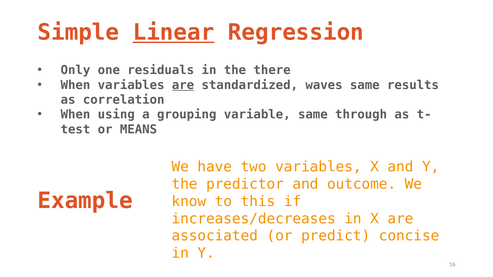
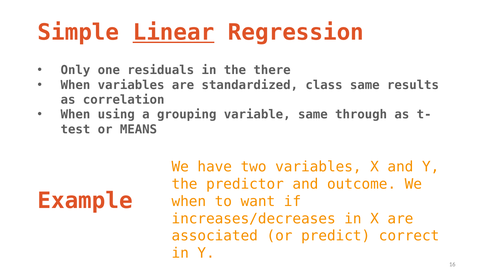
are underline: present -> none (183, 85)
waves: waves -> class (324, 85)
know: know -> when (189, 202)
this: this -> want (258, 202)
concise: concise -> correct (409, 236)
